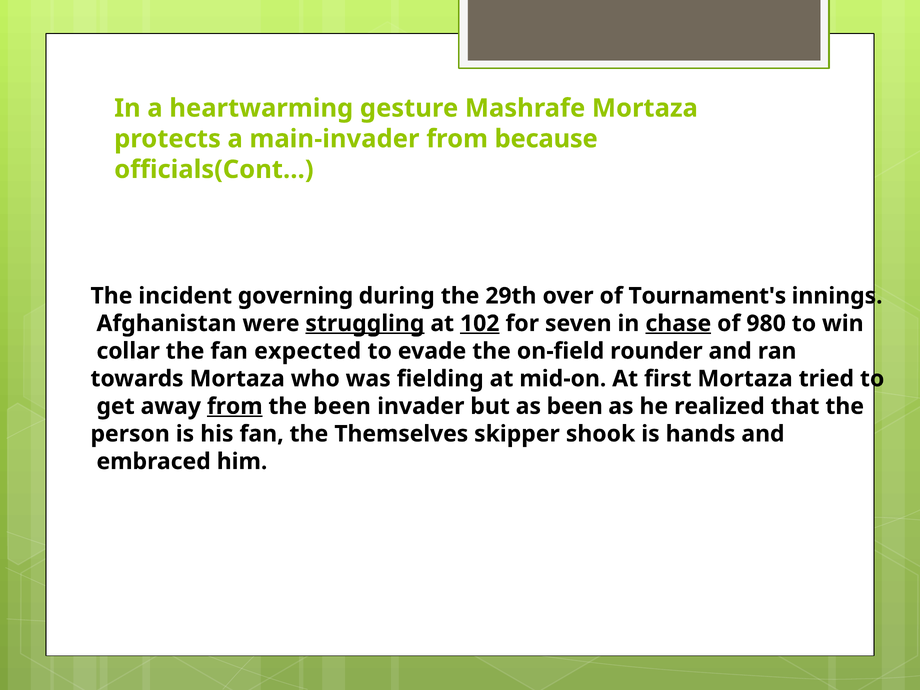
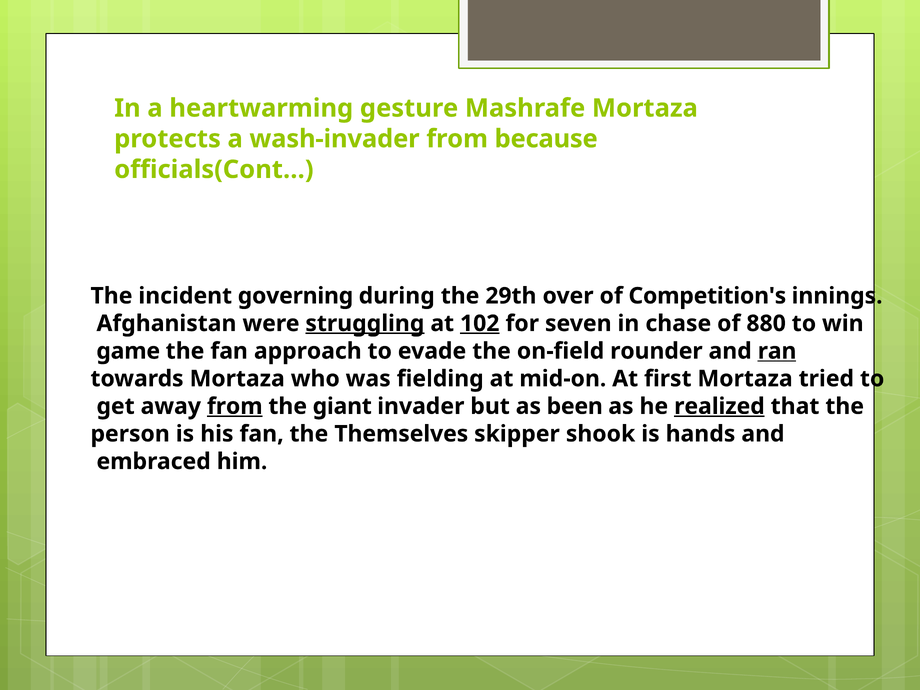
main-invader: main-invader -> wash-invader (335, 139)
Tournament's: Tournament's -> Competition's (707, 296)
chase underline: present -> none (678, 324)
980: 980 -> 880 (766, 324)
collar: collar -> game (128, 351)
expected: expected -> approach (308, 351)
ran underline: none -> present (777, 351)
the been: been -> giant (342, 406)
realized underline: none -> present (719, 406)
